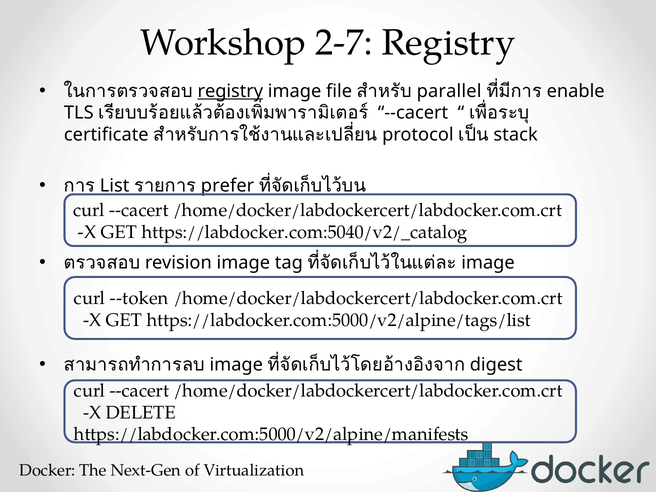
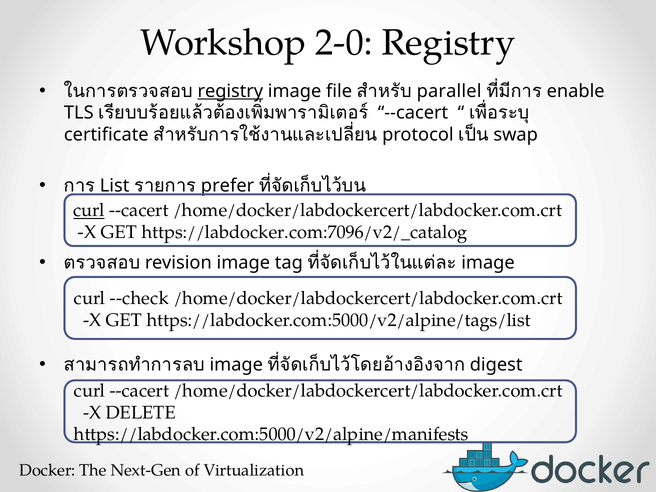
2-7: 2-7 -> 2-0 (344, 43)
stack: stack -> swap (516, 135)
curl underline: none -> present (89, 210)
https://labdocker.com:5040/v2/_catalog: https://labdocker.com:5040/v2/_catalog -> https://labdocker.com:7096/v2/_catalog (305, 232)
--token: --token -> --check (139, 298)
